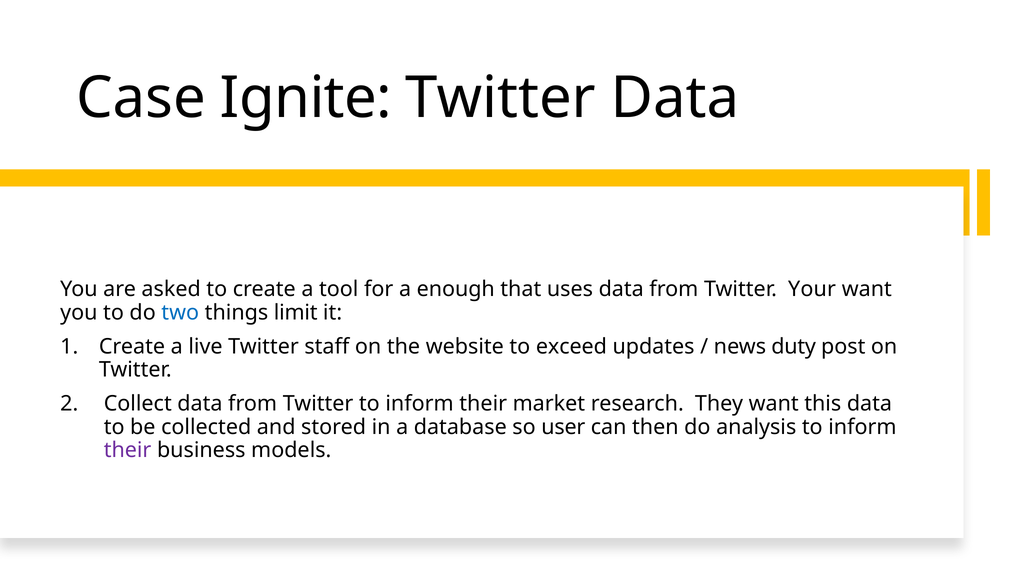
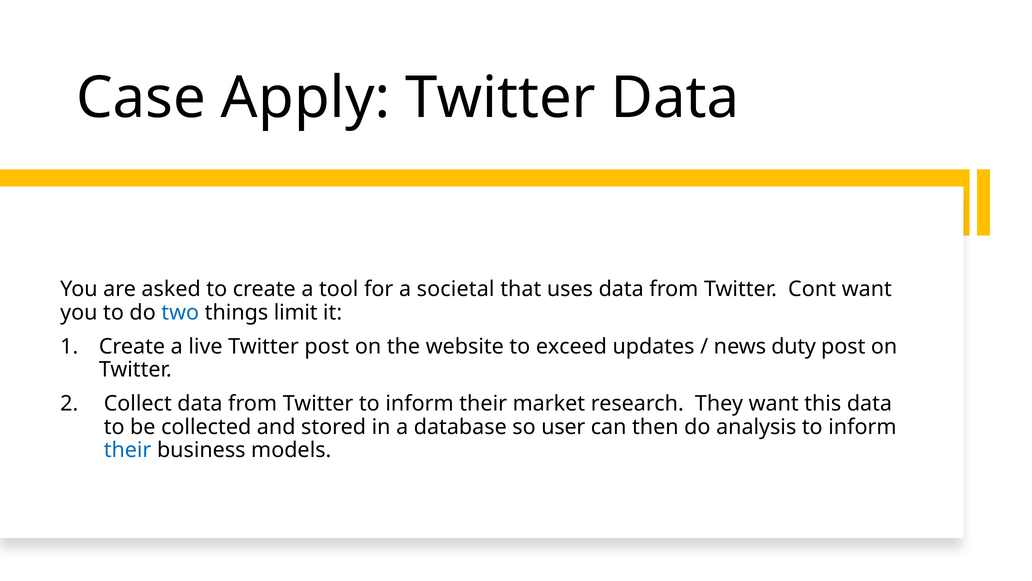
Ignite: Ignite -> Apply (306, 98)
enough: enough -> societal (456, 289)
Your: Your -> Cont (812, 289)
Twitter staff: staff -> post (327, 346)
their colour: purple -> blue (128, 450)
